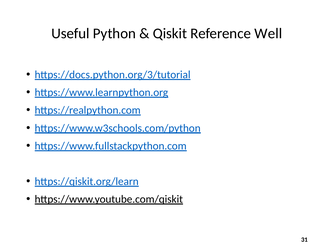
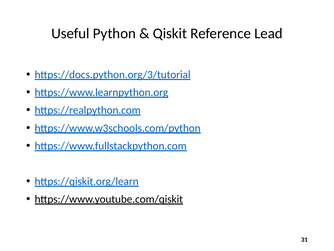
Well: Well -> Lead (268, 33)
